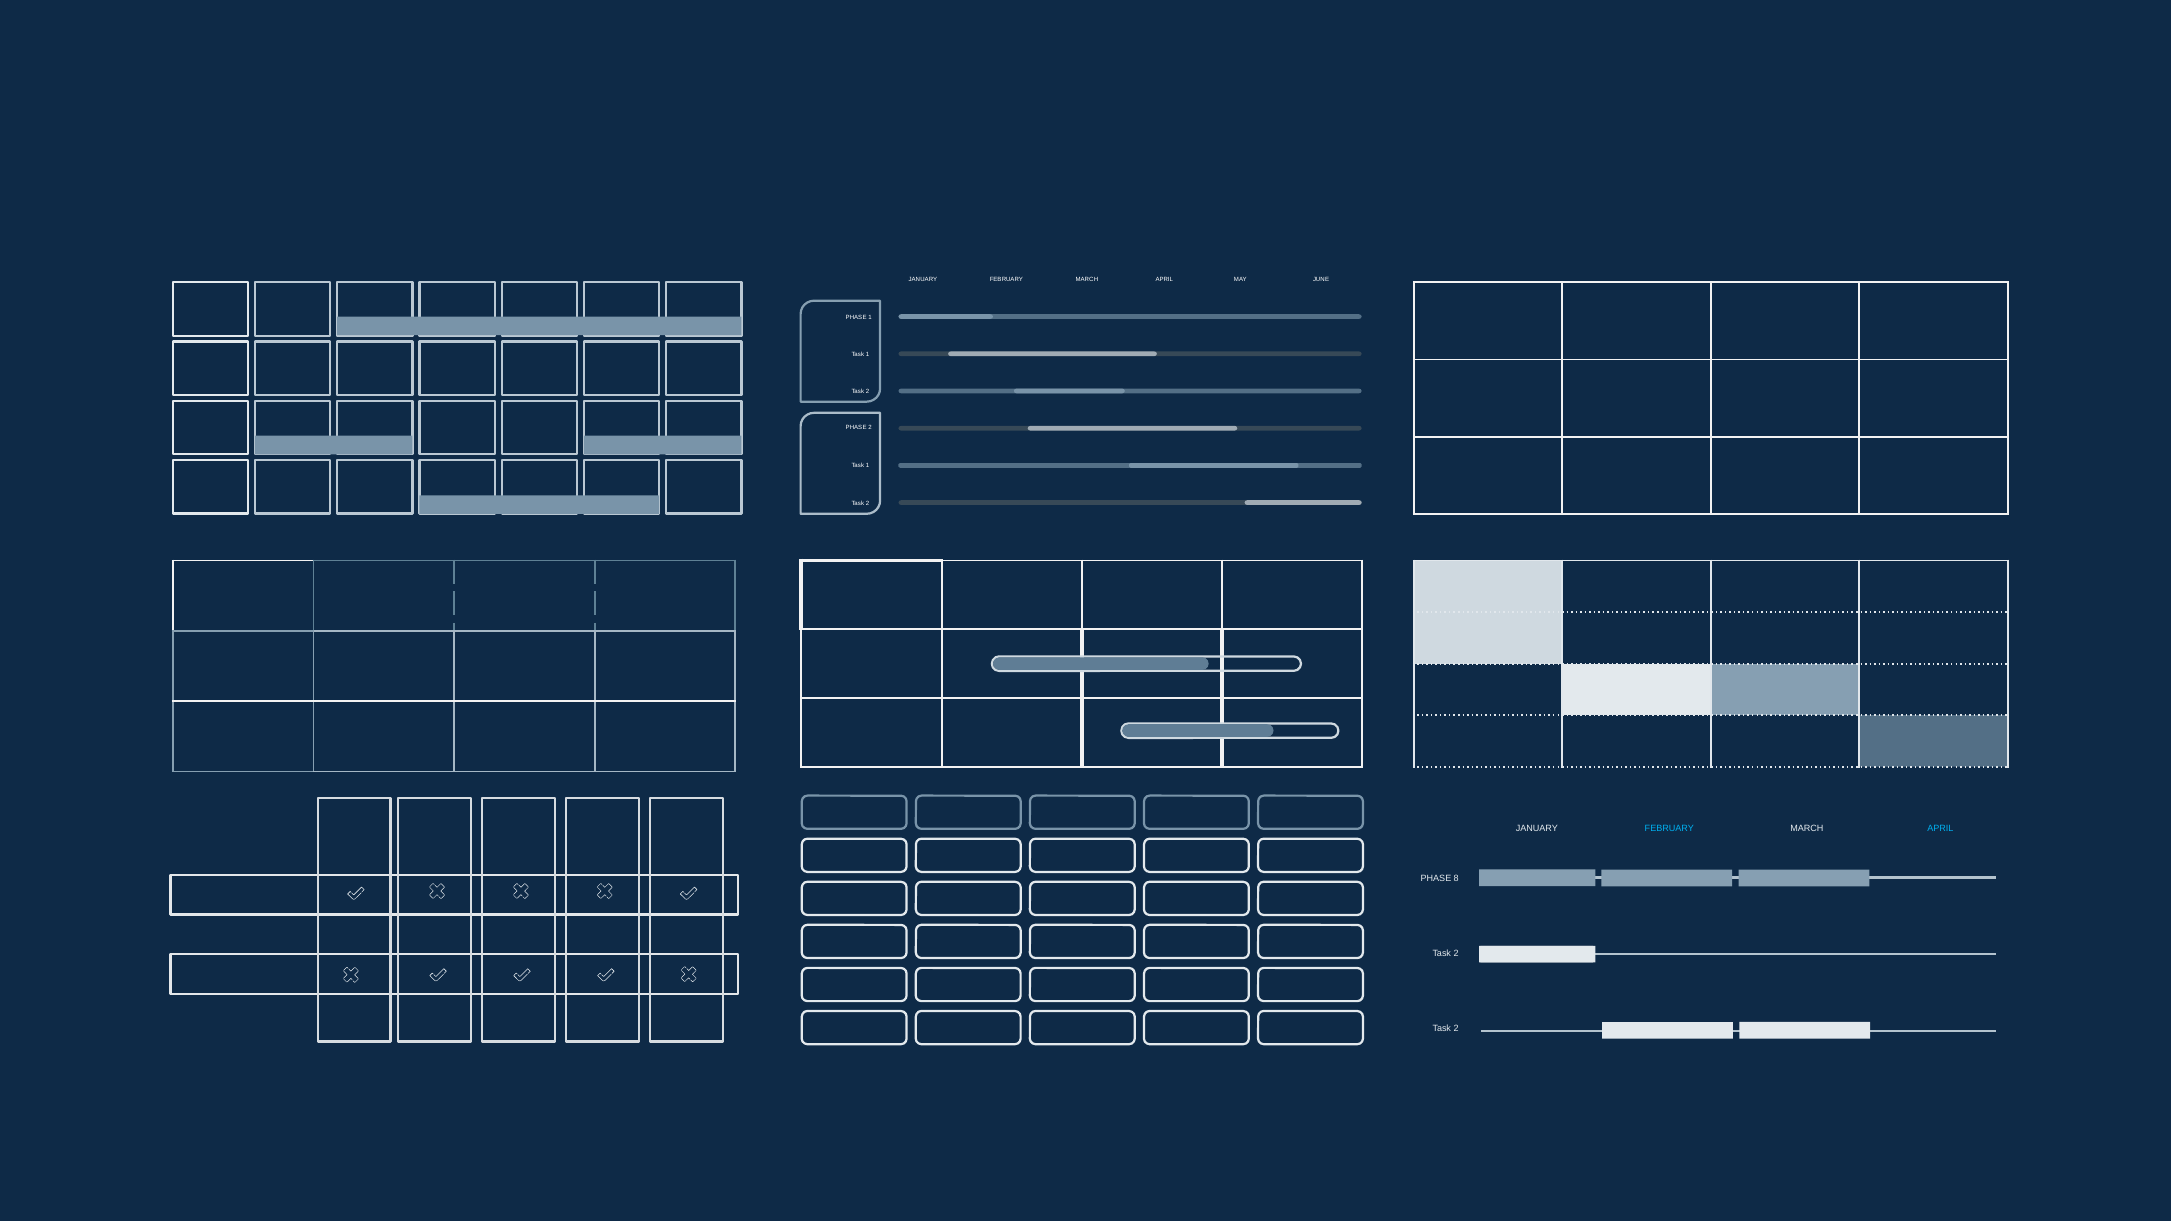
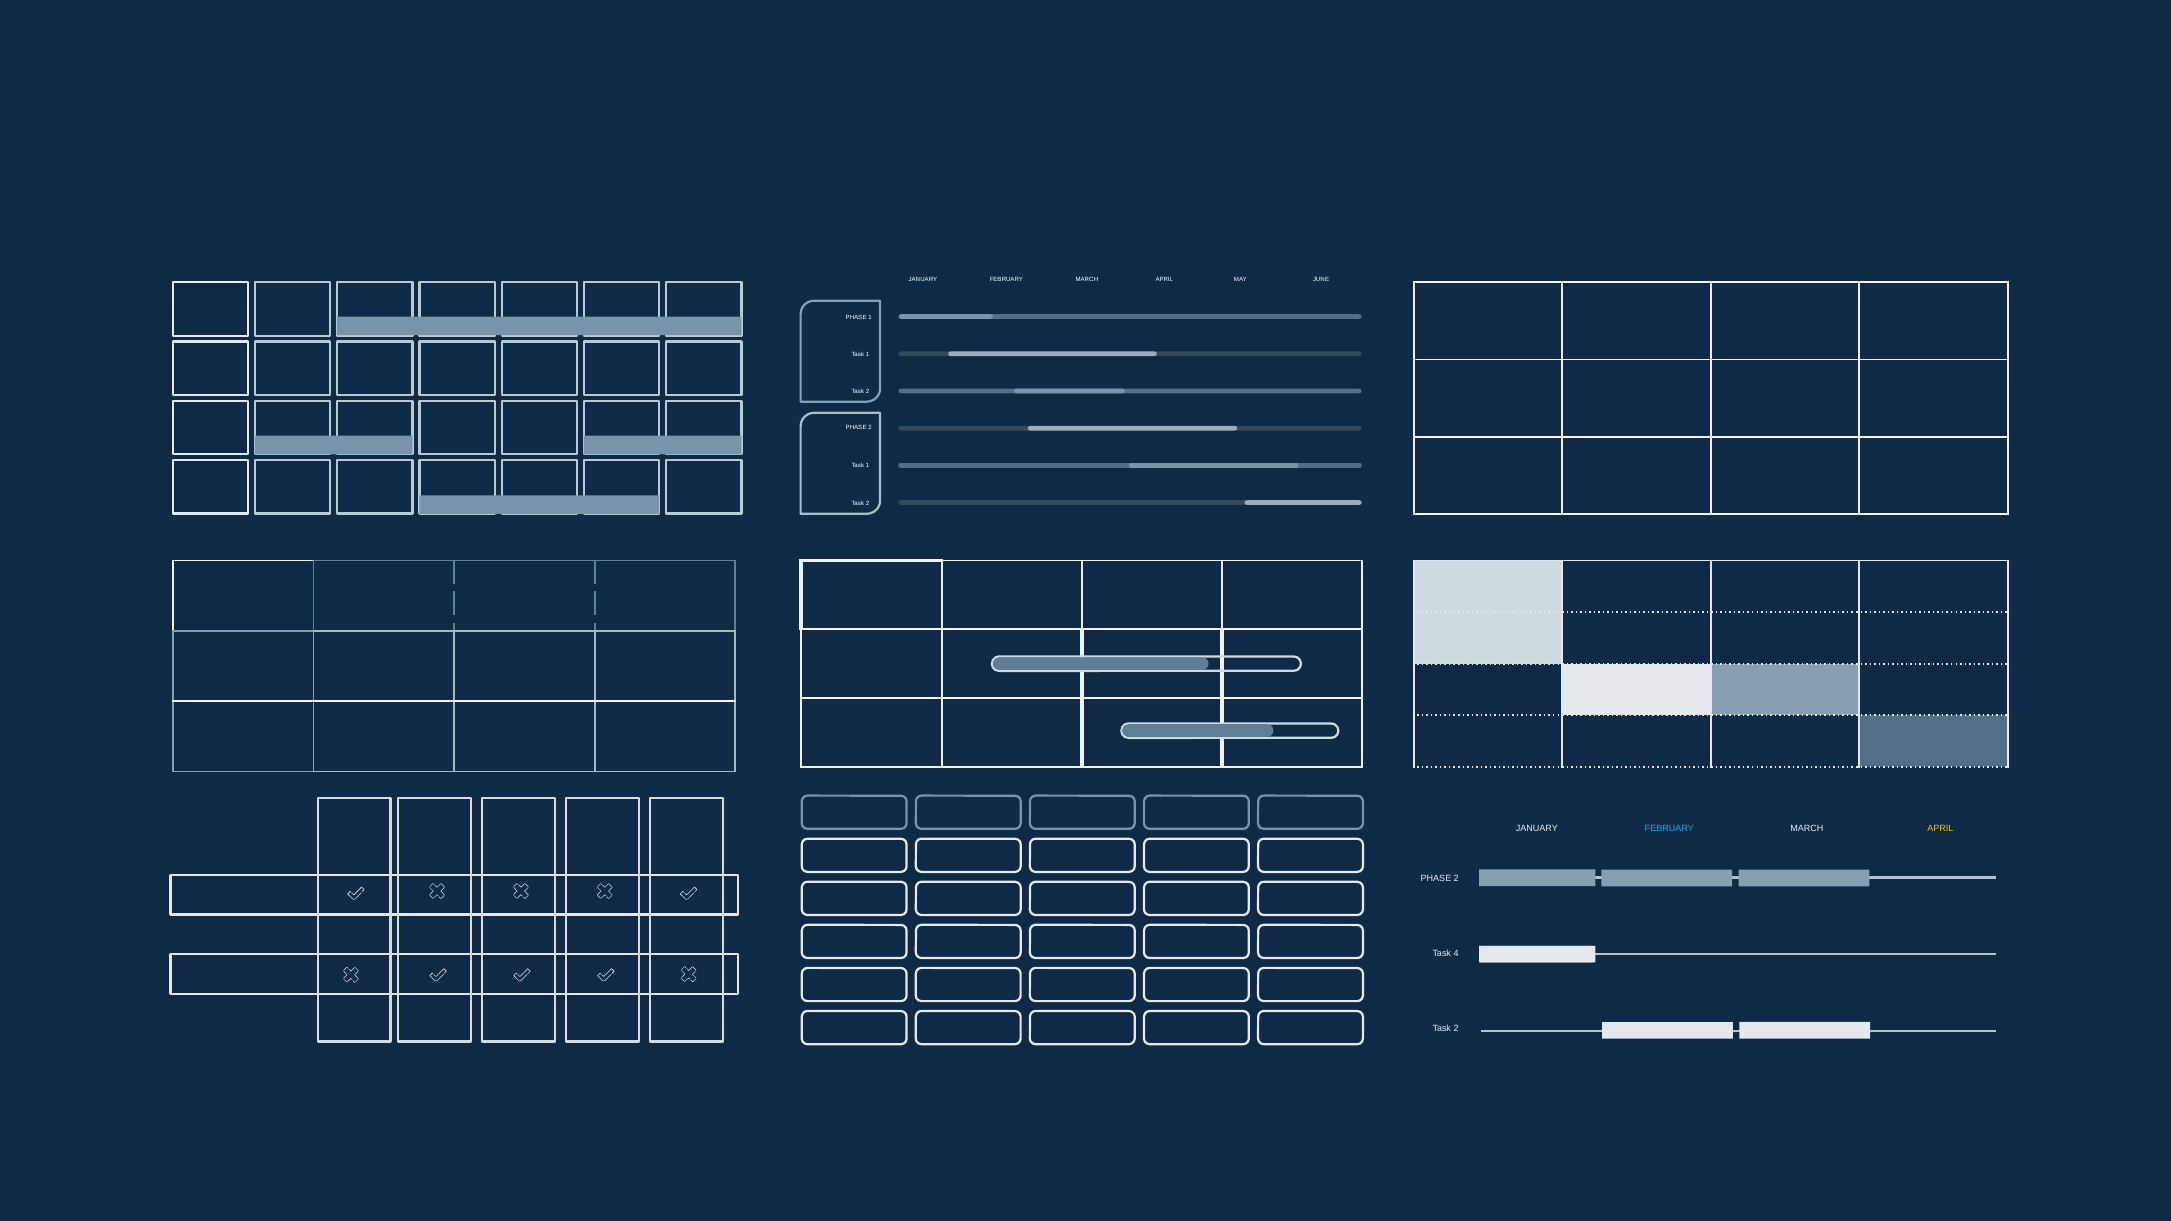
APRIL colour: light blue -> yellow (1940, 828)
8: 8 -> 2 (1456, 878)
2: 2 -> 4 (1456, 953)
